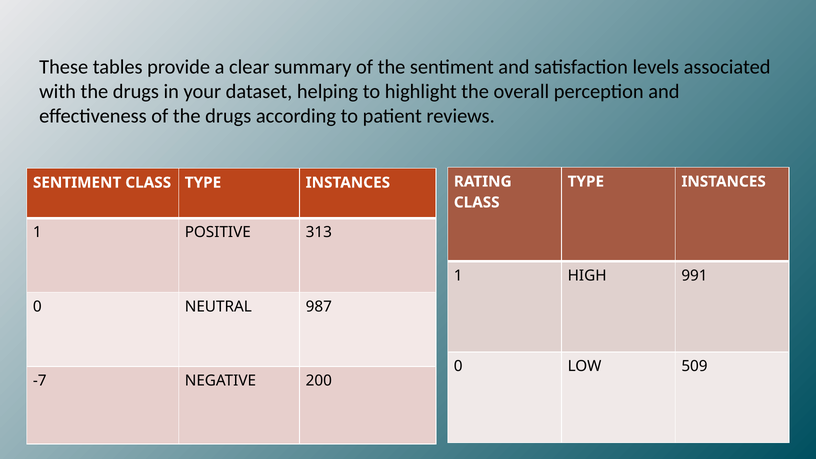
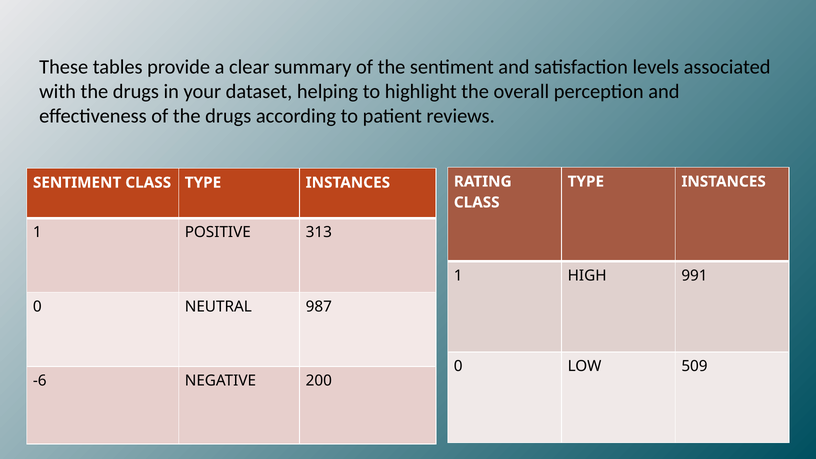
-7: -7 -> -6 (40, 381)
